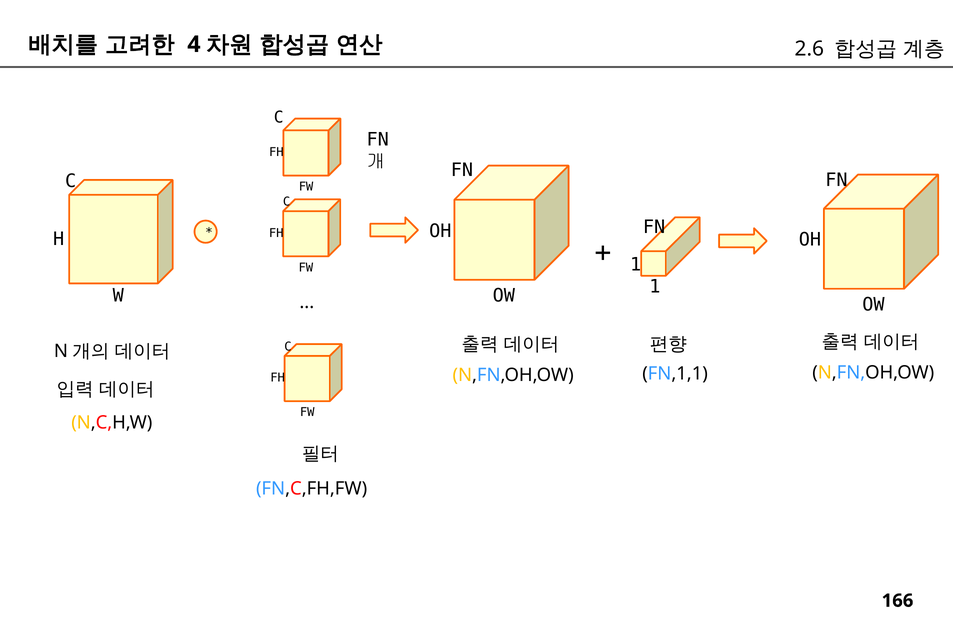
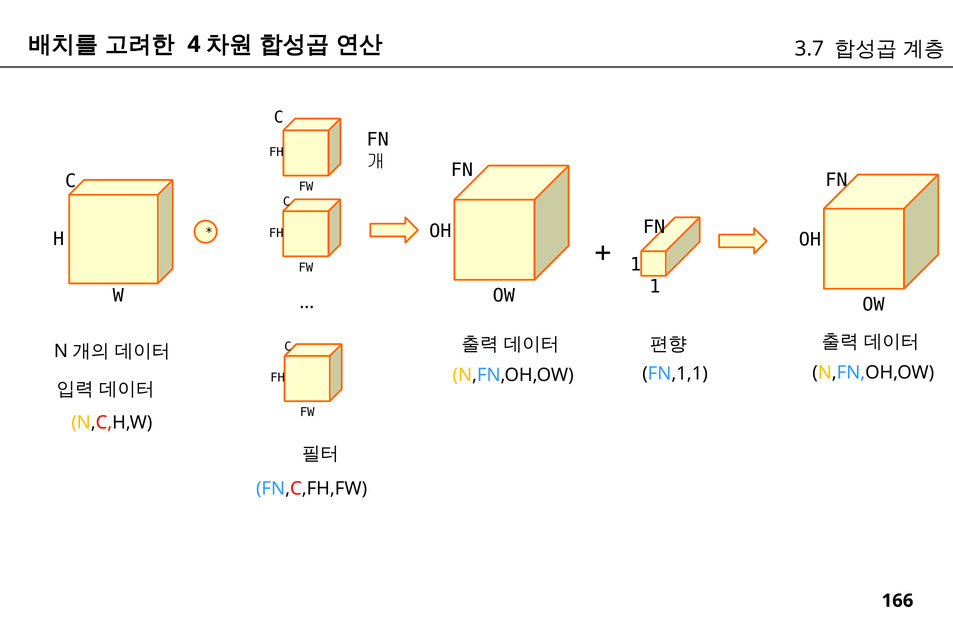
2.6: 2.6 -> 3.7 (809, 49)
